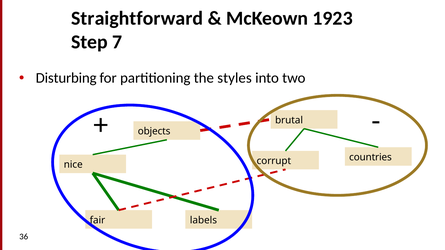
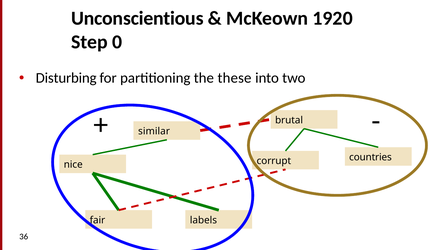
Straightforward: Straightforward -> Unconscientious (137, 18)
1923: 1923 -> 1920 (333, 18)
7: 7 -> 0 (117, 42)
styles: styles -> these (234, 78)
objects: objects -> similar (154, 131)
